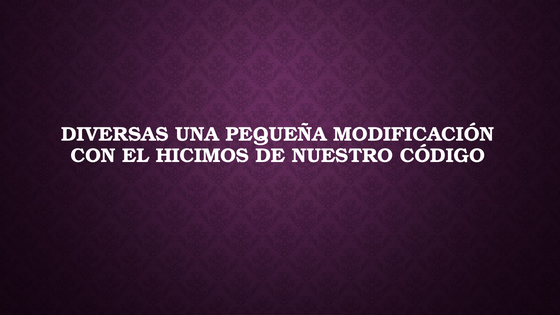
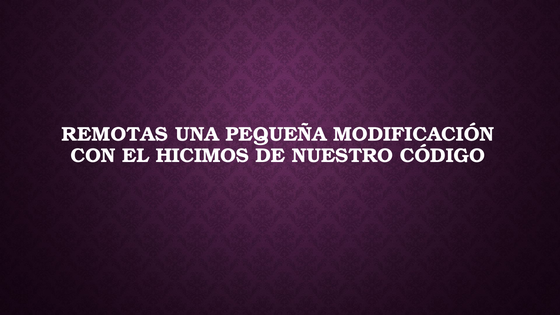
DIVERSAS: DIVERSAS -> REMOTAS (115, 134)
